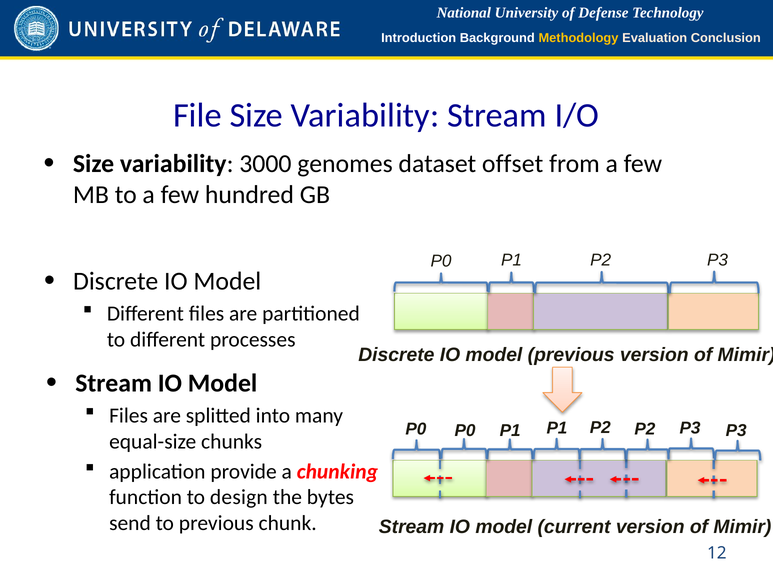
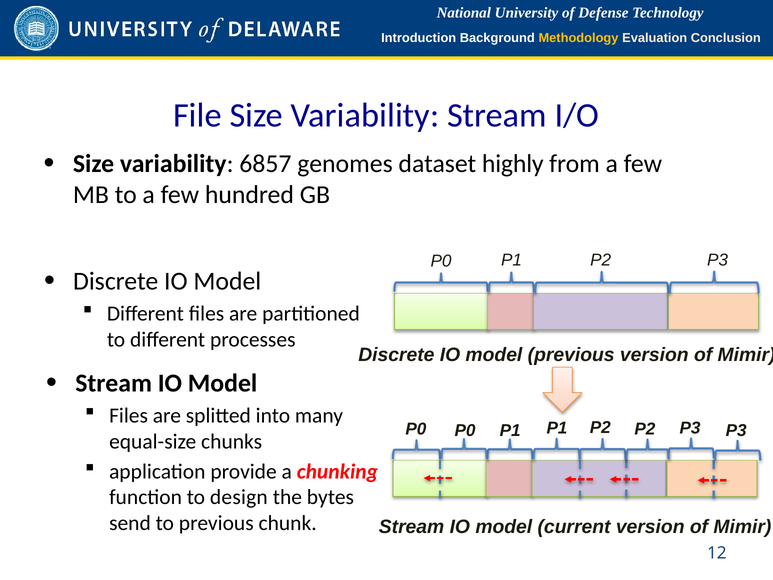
3000: 3000 -> 6857 (265, 164)
offset: offset -> highly (513, 164)
